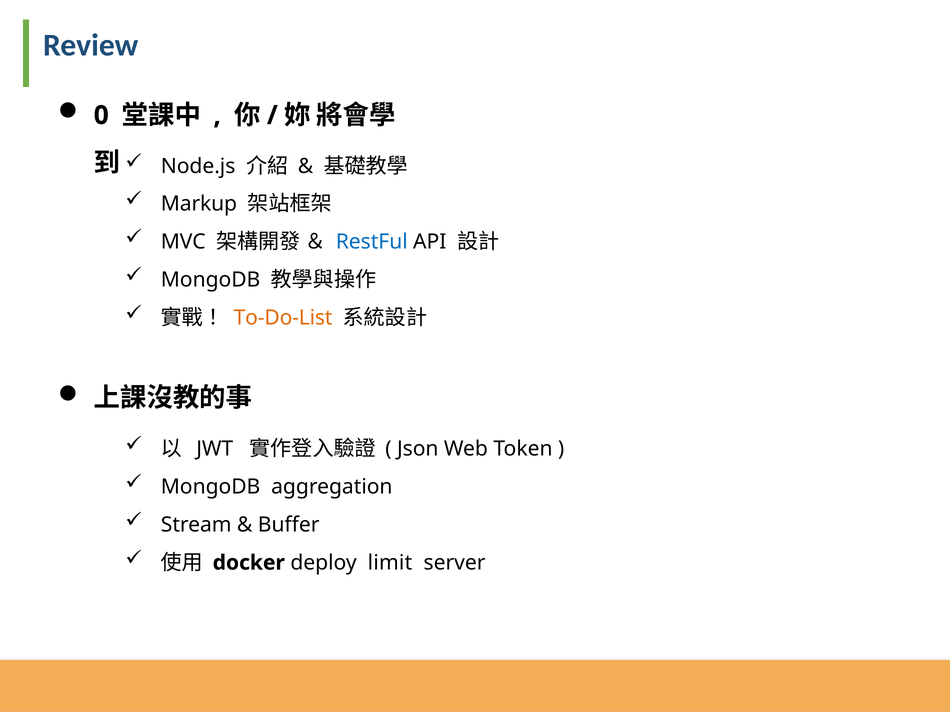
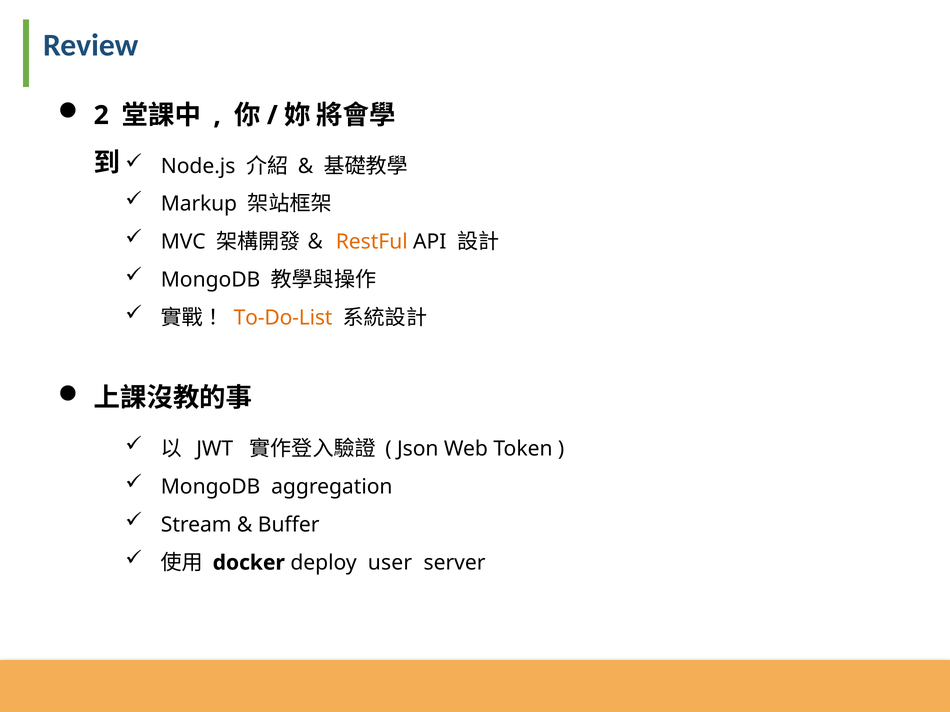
0: 0 -> 2 (101, 115)
RestFul colour: blue -> orange (372, 242)
limit: limit -> user (390, 563)
